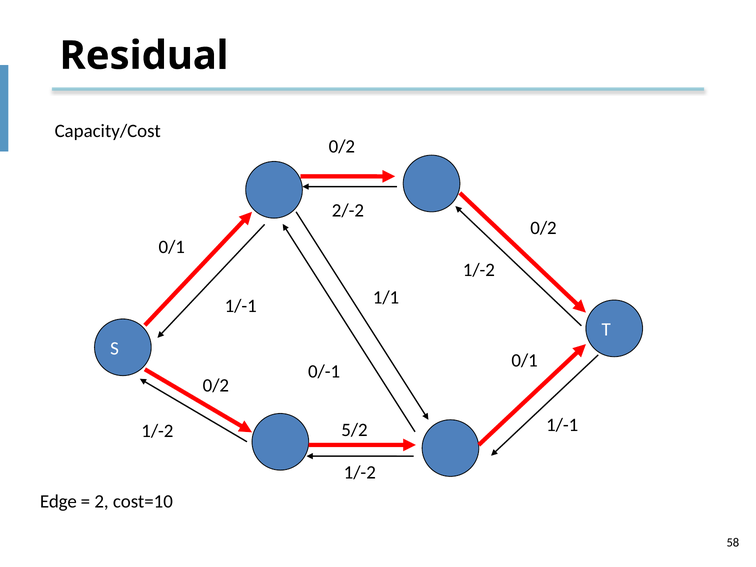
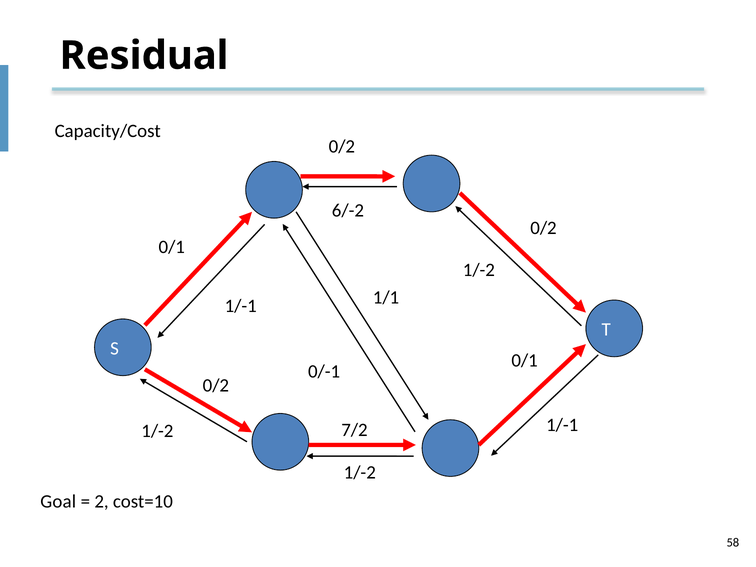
2/-2: 2/-2 -> 6/-2 (348, 211)
5/2: 5/2 -> 7/2 (354, 430)
Edge: Edge -> Goal (58, 502)
